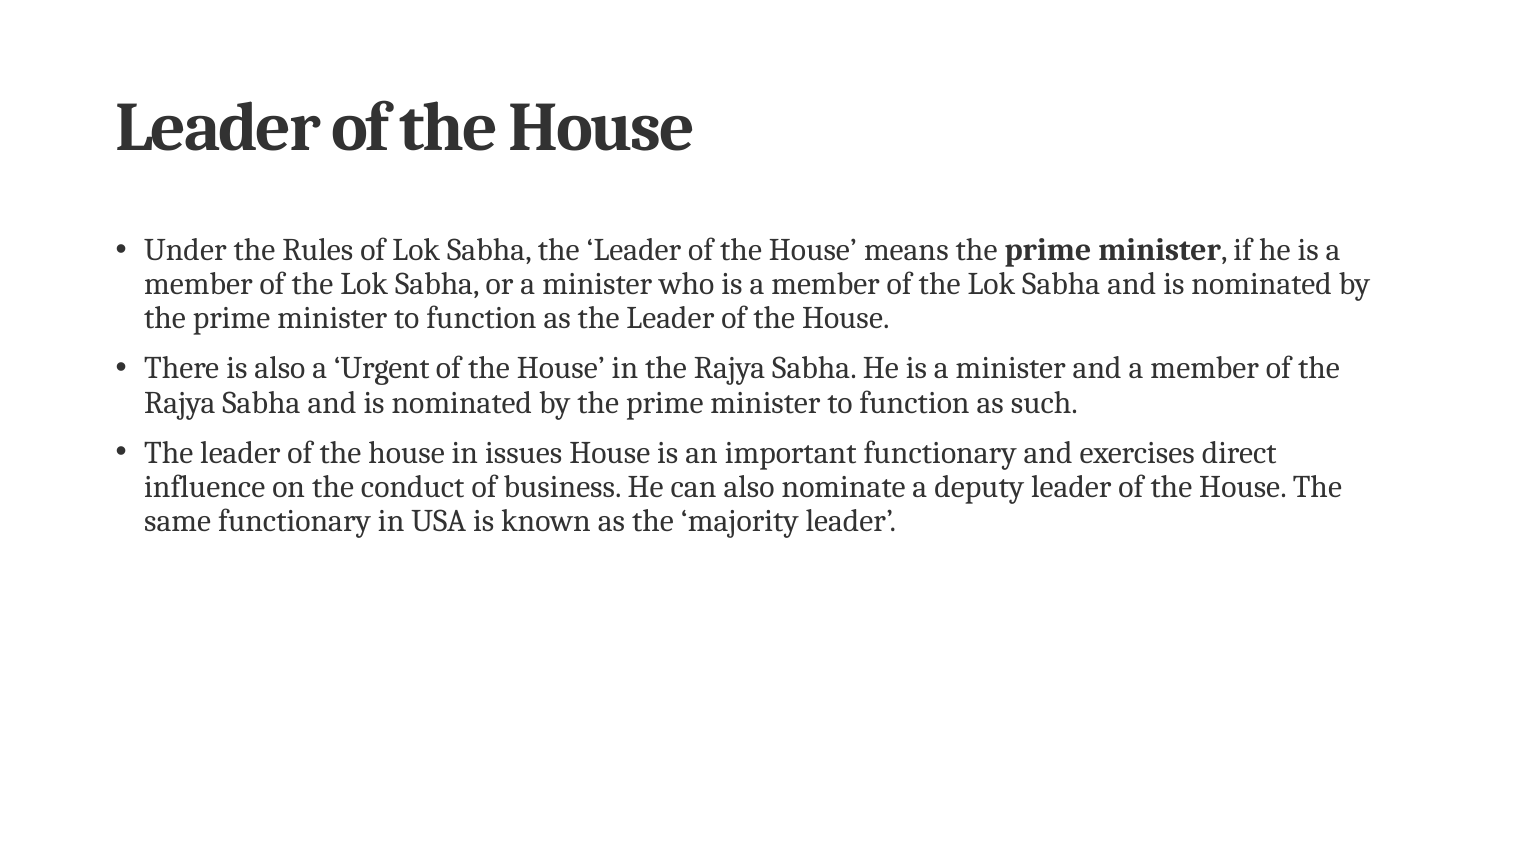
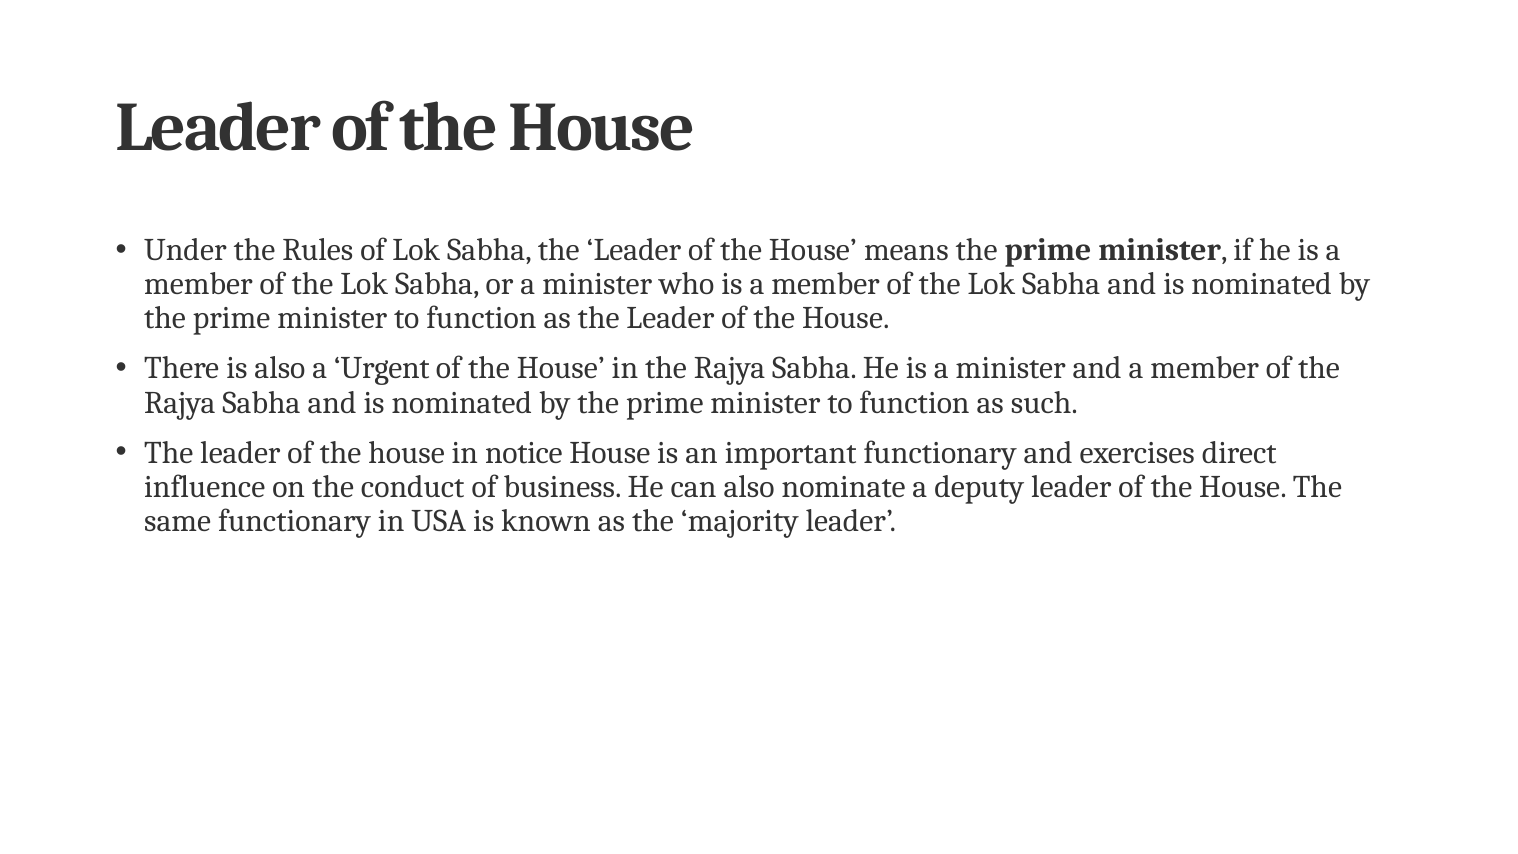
issues: issues -> notice (524, 453)
